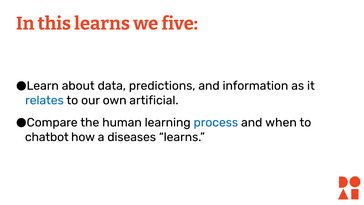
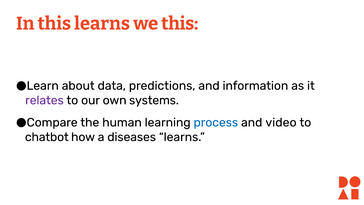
we five: five -> this (180, 23)
relates colour: blue -> purple (44, 100)
artificial: artificial -> systems (154, 100)
when: when -> video (281, 122)
